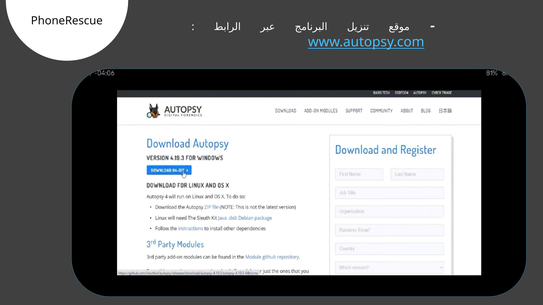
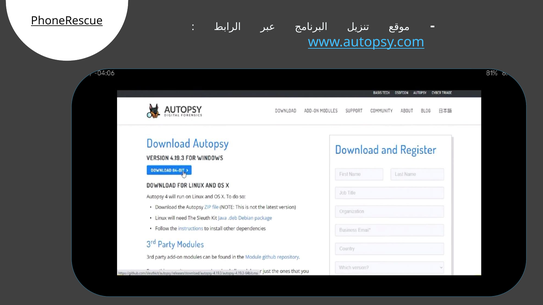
PhoneRescue underline: none -> present (67, 21)
